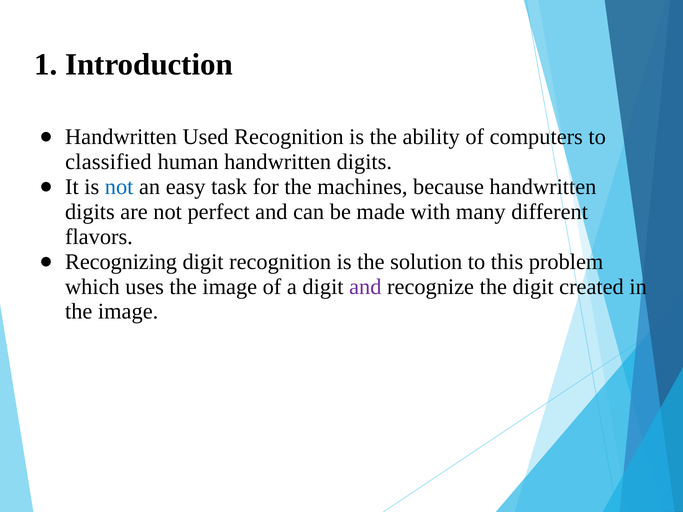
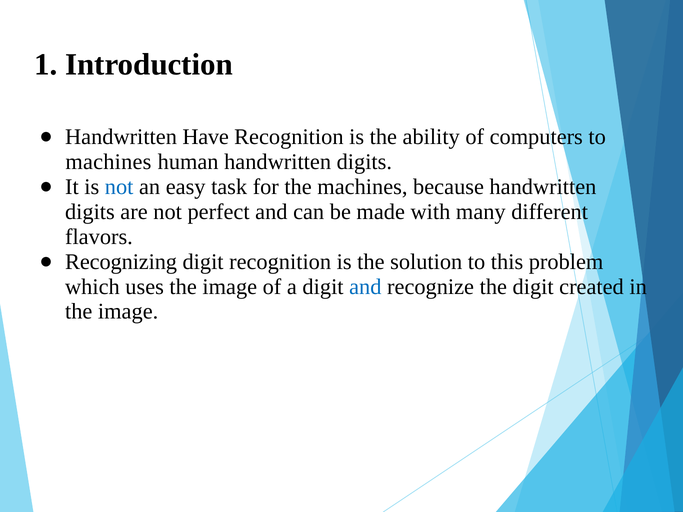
Used: Used -> Have (206, 137)
classified: classified -> machines (108, 162)
and colour: purple -> blue (365, 287)
